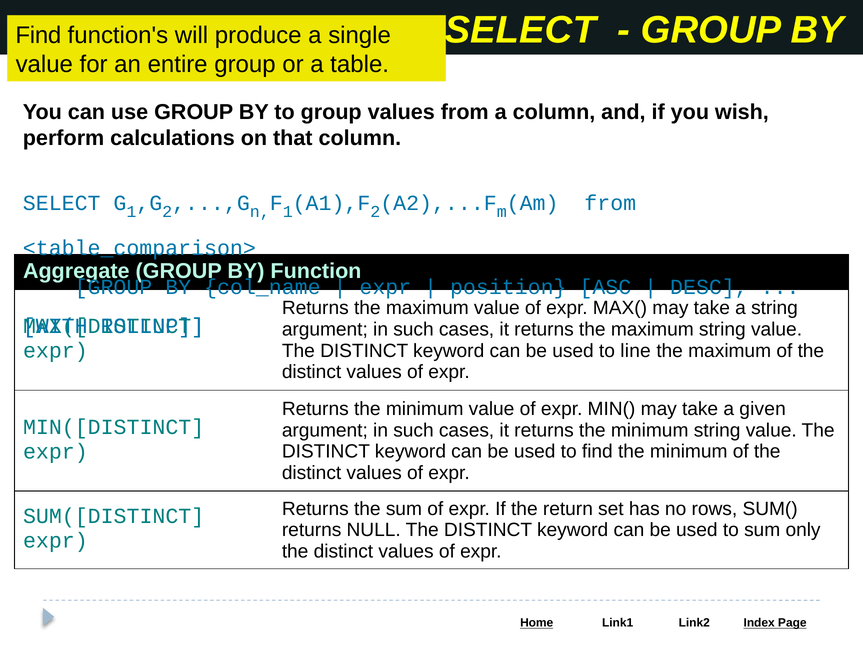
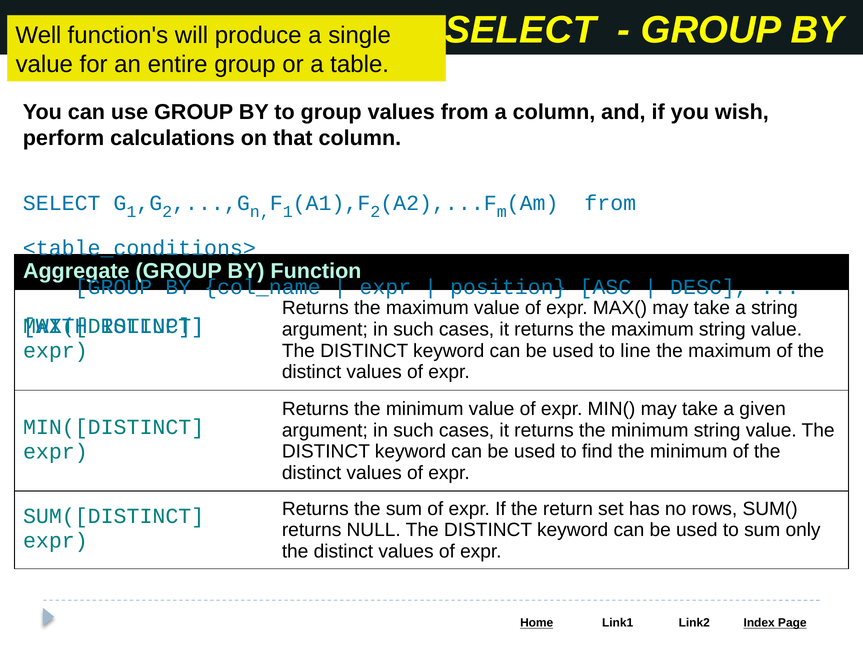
Find: Find -> Well (38, 35)
<table_comparison>: <table_comparison> -> <table_conditions> (139, 248)
